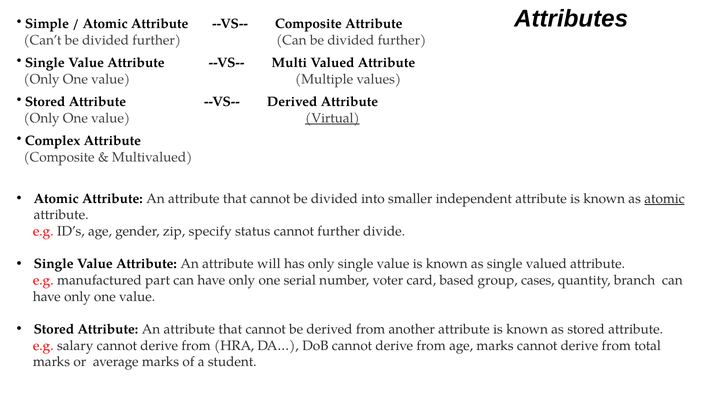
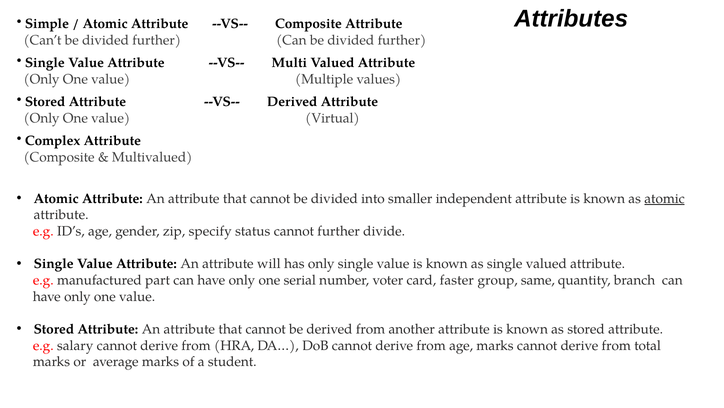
Virtual underline: present -> none (332, 118)
based: based -> faster (457, 280)
cases: cases -> same (538, 280)
